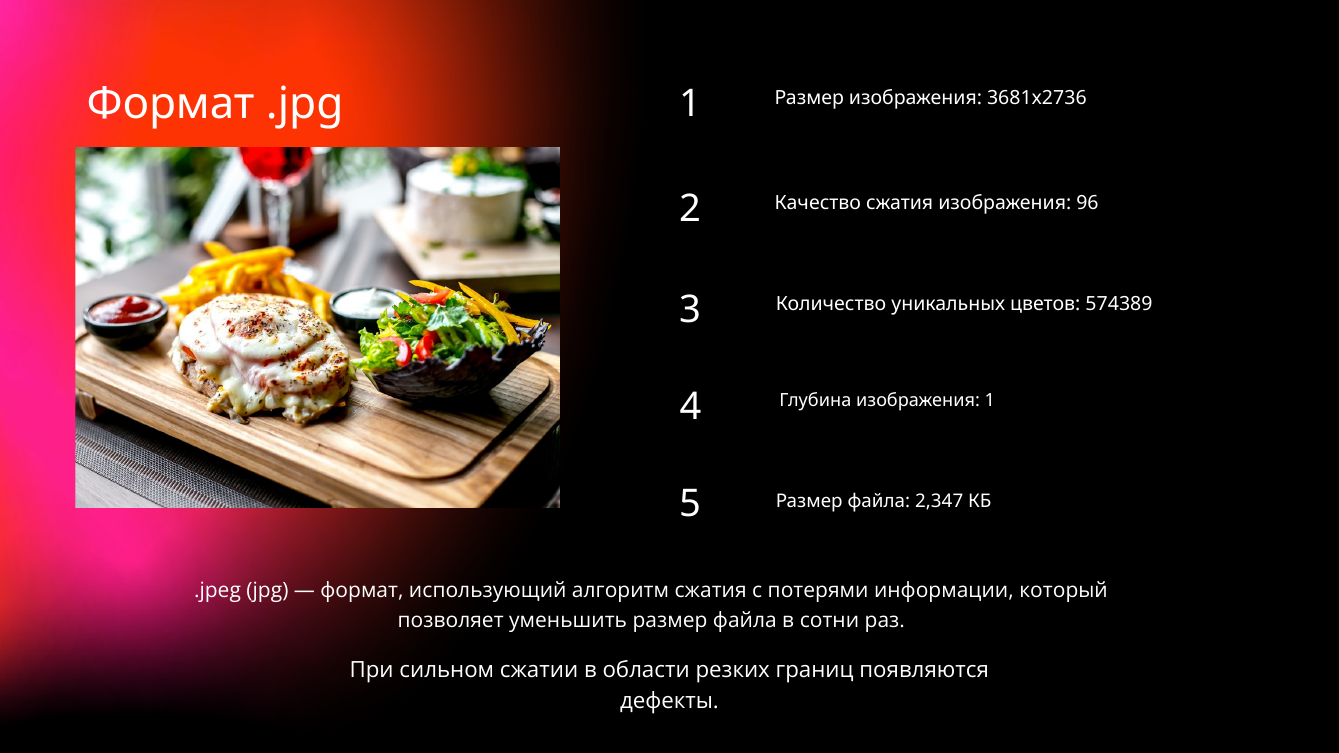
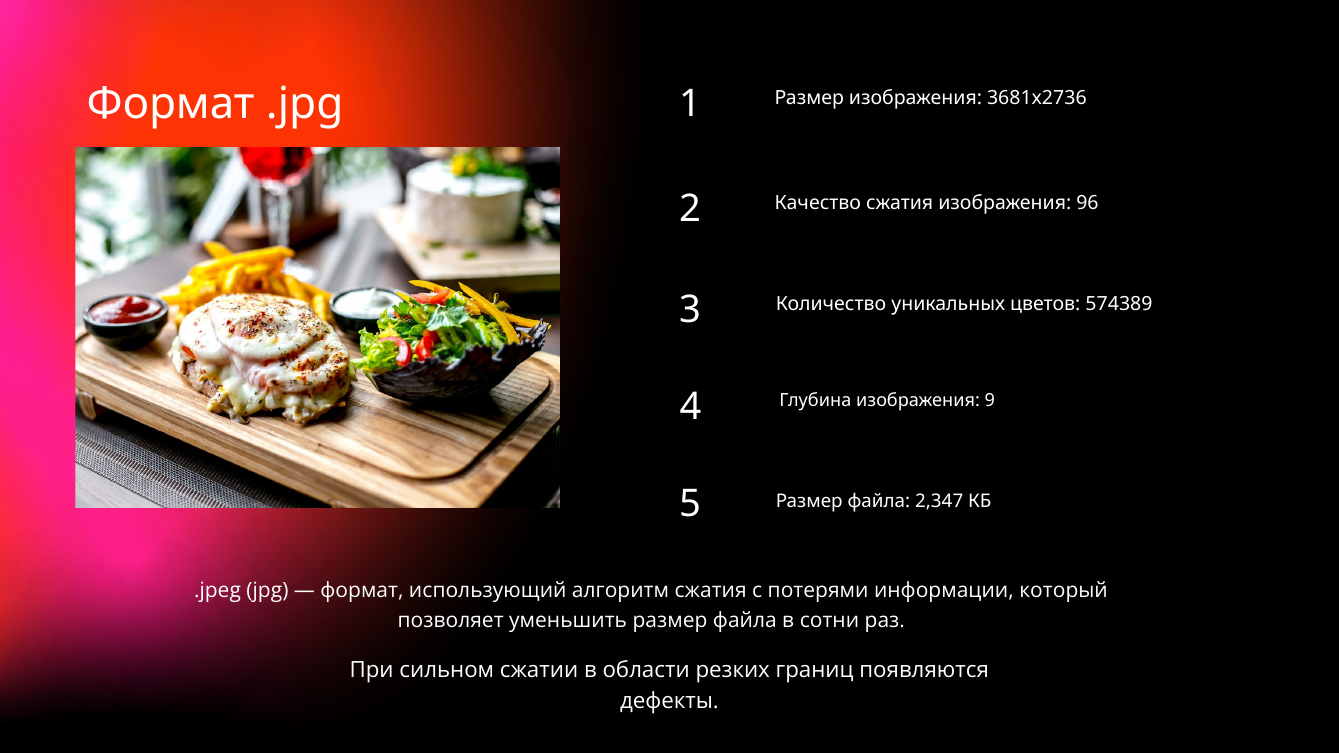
изображения 1: 1 -> 9 (990, 400)
